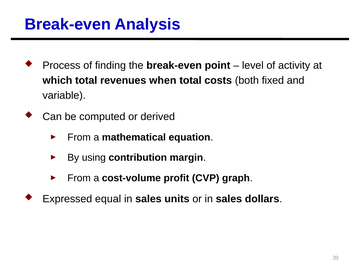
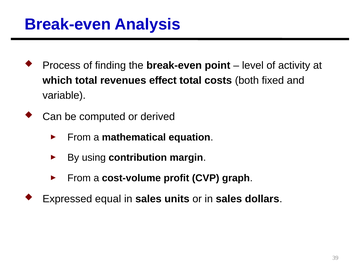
when: when -> effect (163, 80)
